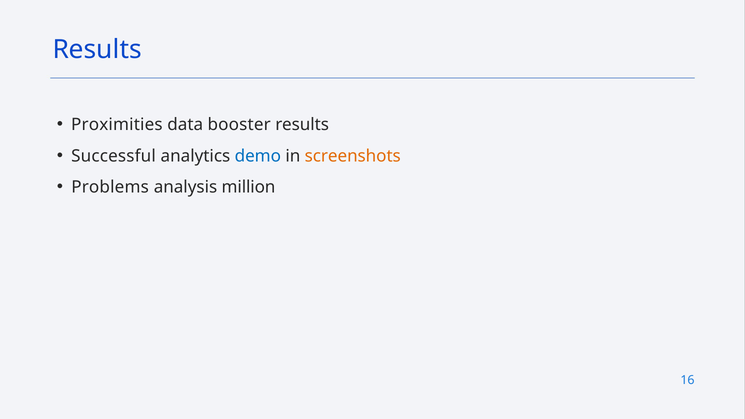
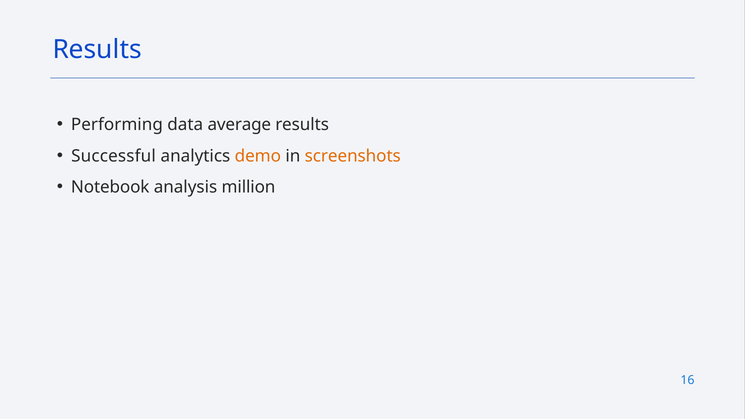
Proximities: Proximities -> Performing (117, 125)
booster: booster -> average (239, 125)
demo colour: blue -> orange (258, 156)
Problems: Problems -> Notebook (110, 187)
